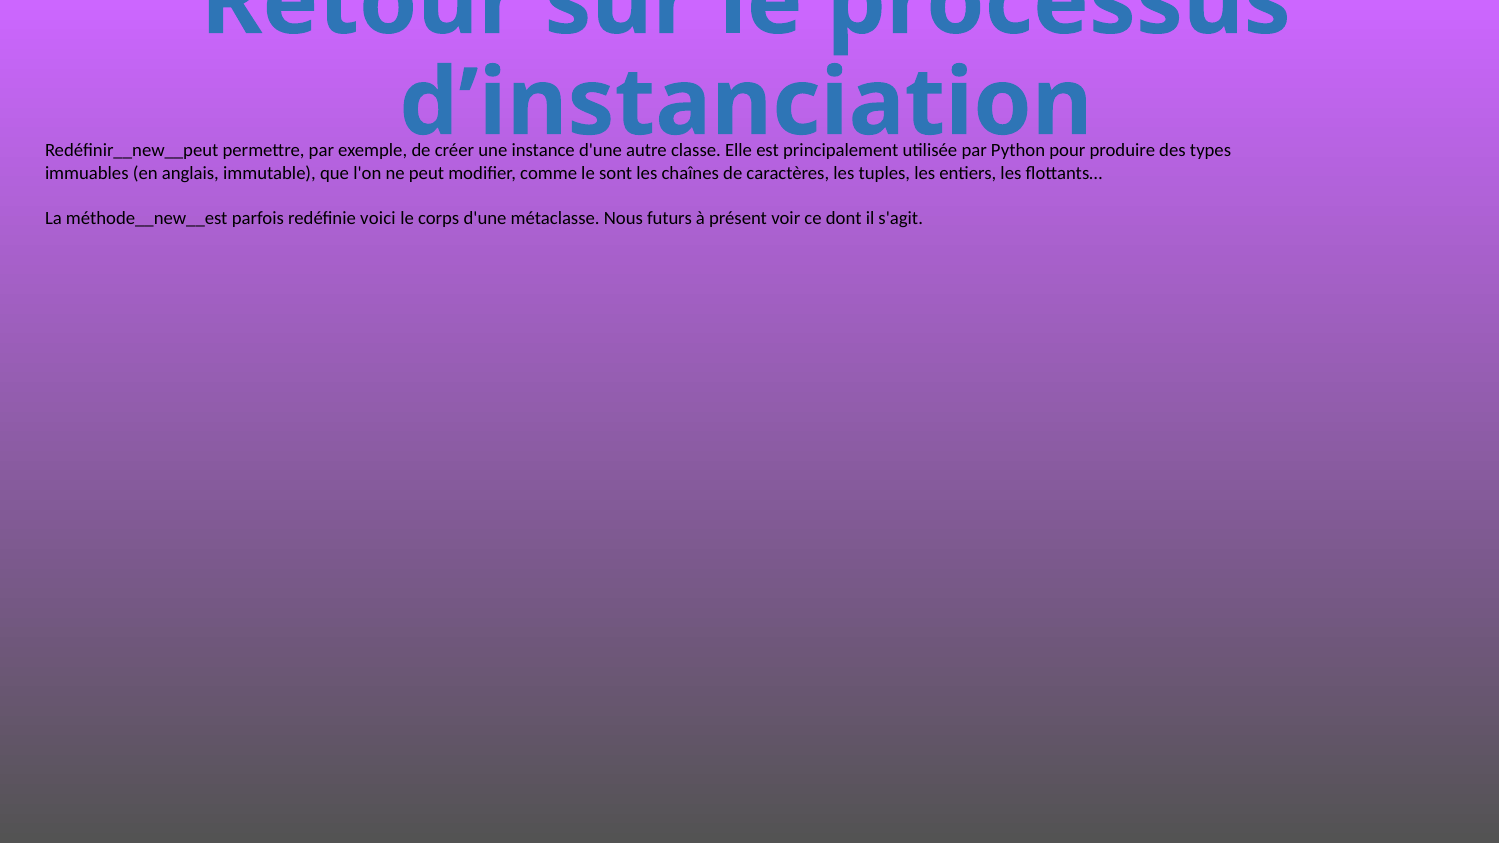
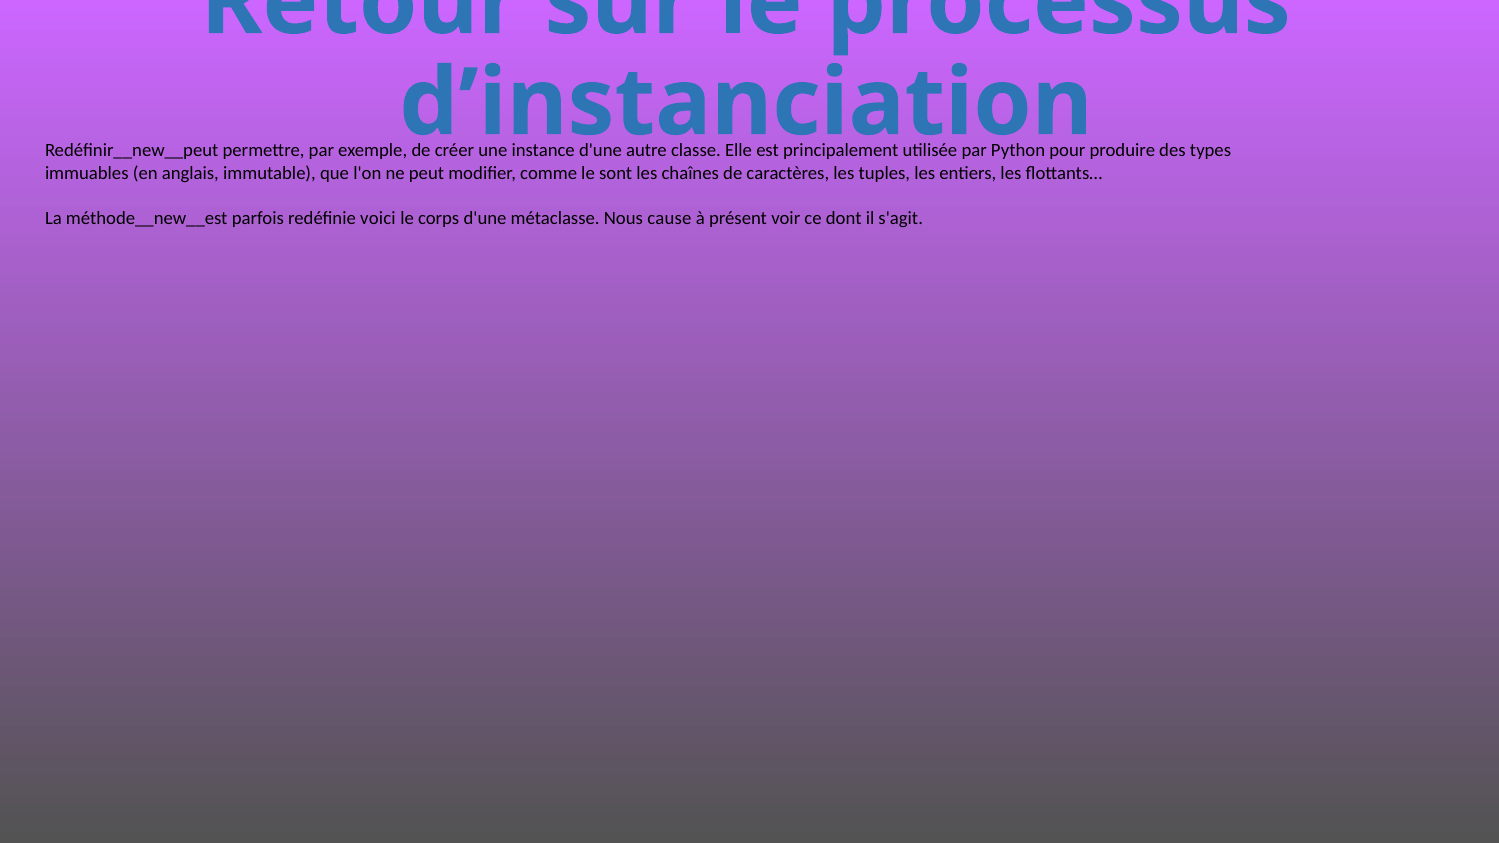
futurs: futurs -> cause (669, 218)
